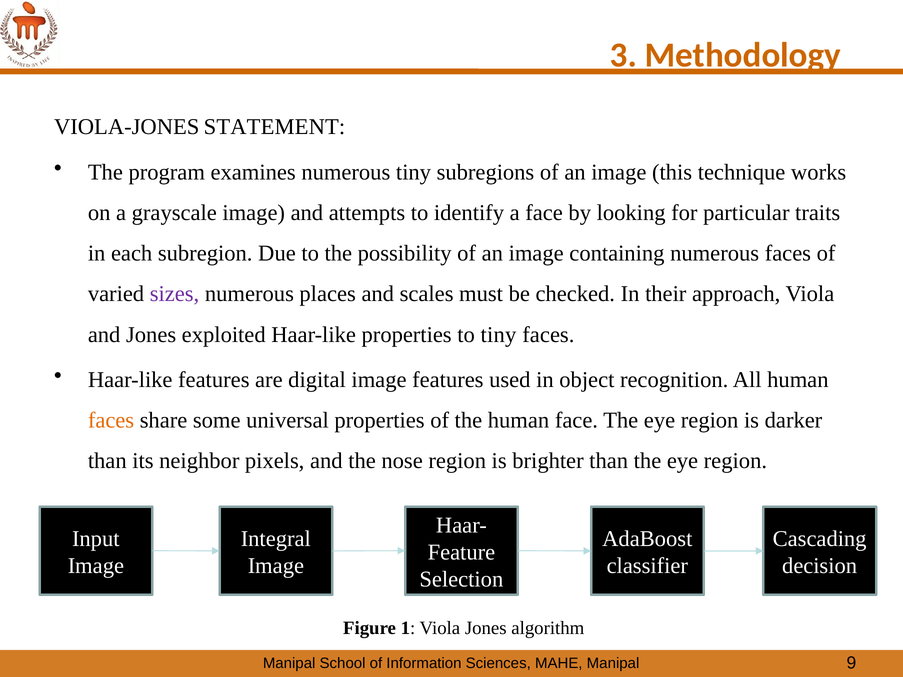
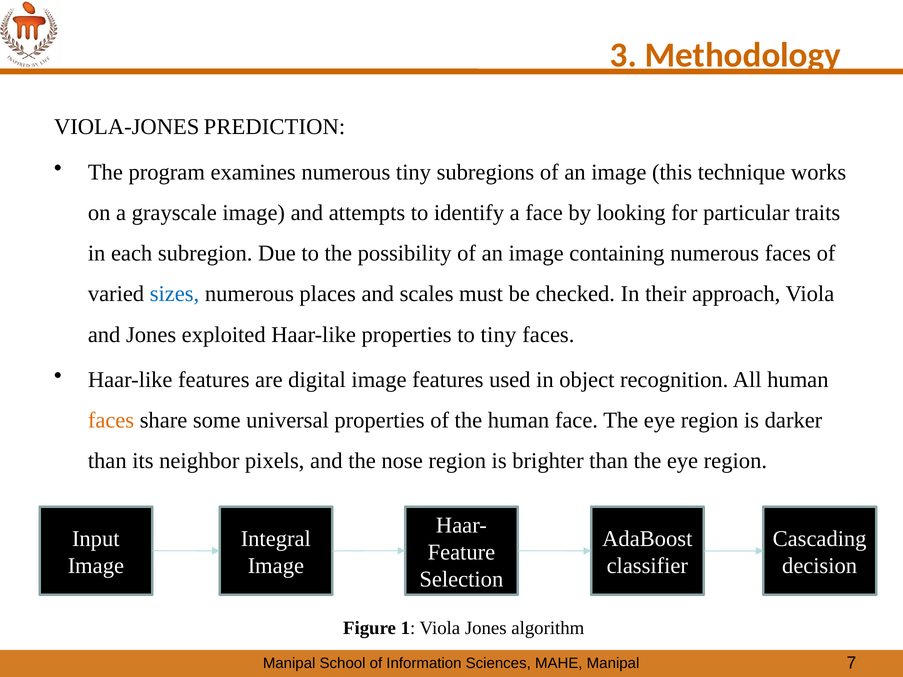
STATEMENT: STATEMENT -> PREDICTION (274, 127)
sizes colour: purple -> blue (175, 294)
9: 9 -> 7 (851, 663)
